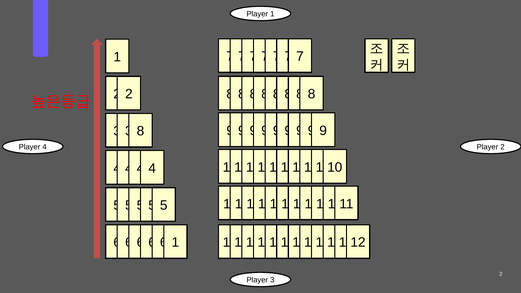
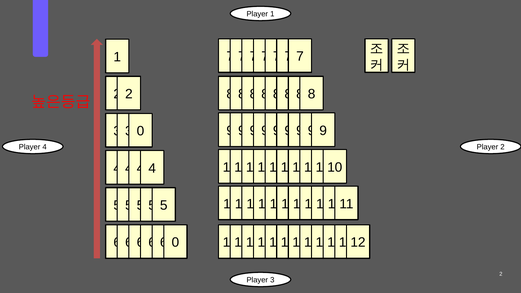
8: 8 -> 0 (141, 131)
1: 1 -> 0 (175, 243)
